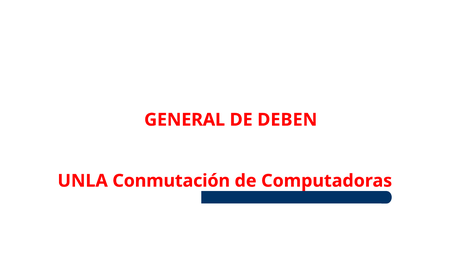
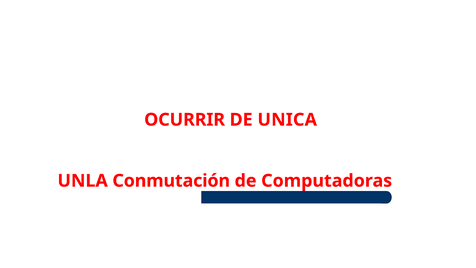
GENERAL: GENERAL -> OCURRIR (185, 120)
DEBEN: DEBEN -> UNICA (287, 120)
